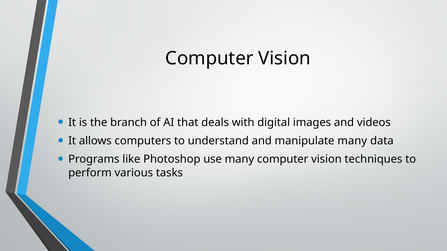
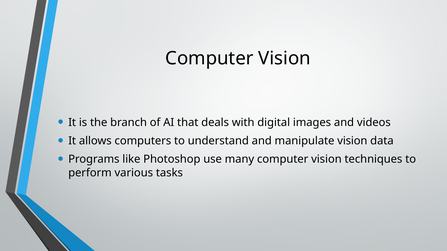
manipulate many: many -> vision (352, 141)
